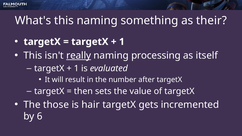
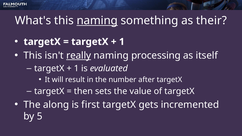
naming underline: none -> present (97, 21)
those: those -> along (56, 105)
hair: hair -> first (91, 105)
6: 6 -> 5 (40, 116)
